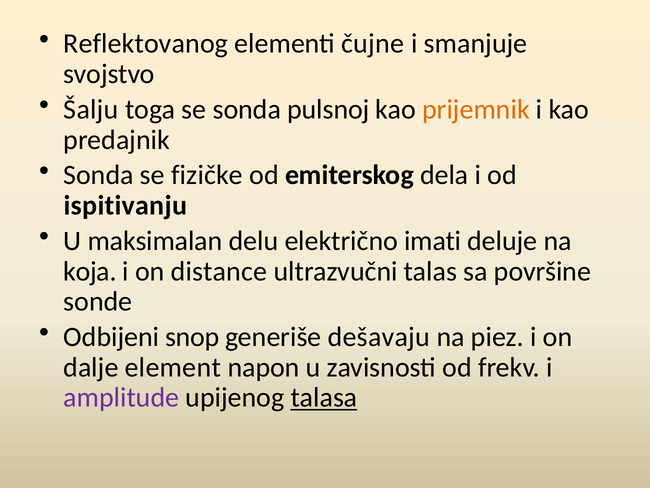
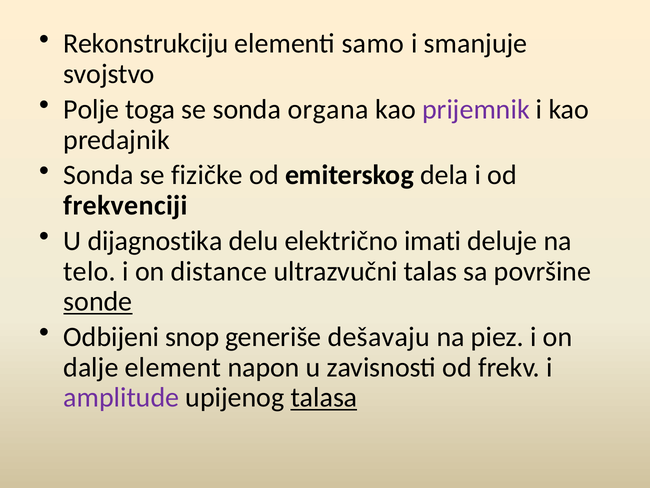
Reflektovanog: Reflektovanog -> Rekonstrukciju (146, 44)
čujne: čujne -> samo (373, 44)
Šalju: Šalju -> Polje (91, 109)
pulsnoj: pulsnoj -> organa (328, 109)
prijemnik colour: orange -> purple (476, 109)
ispitivanju: ispitivanju -> frekvenciji (125, 205)
maksimalan: maksimalan -> dijagnostika (155, 241)
koja: koja -> telo (90, 271)
sonde underline: none -> present (98, 301)
